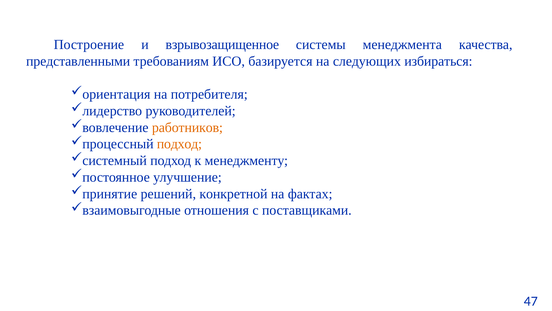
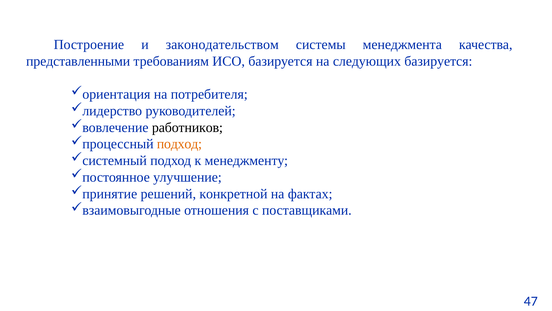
взрывозащищенное: взрывозащищенное -> законодательством (222, 44)
следующих избираться: избираться -> базируется (438, 61)
работников colour: orange -> black (187, 127)
